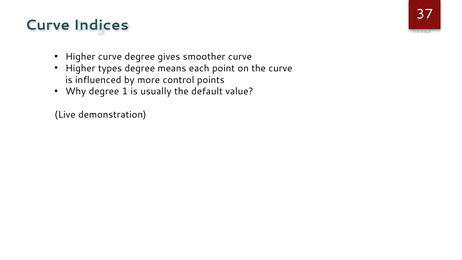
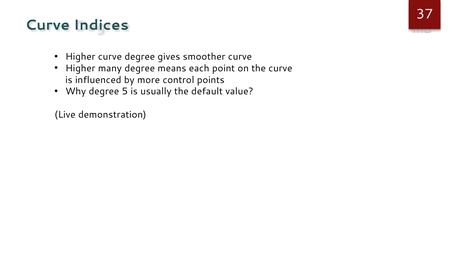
types: types -> many (110, 68)
1: 1 -> 5 (125, 91)
